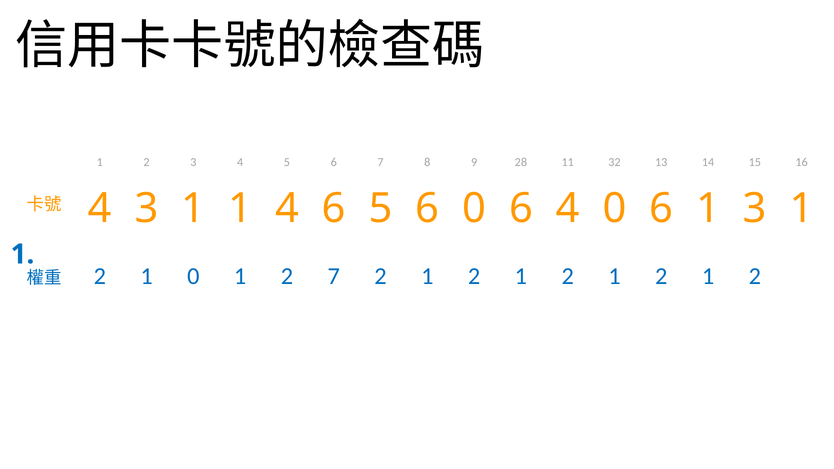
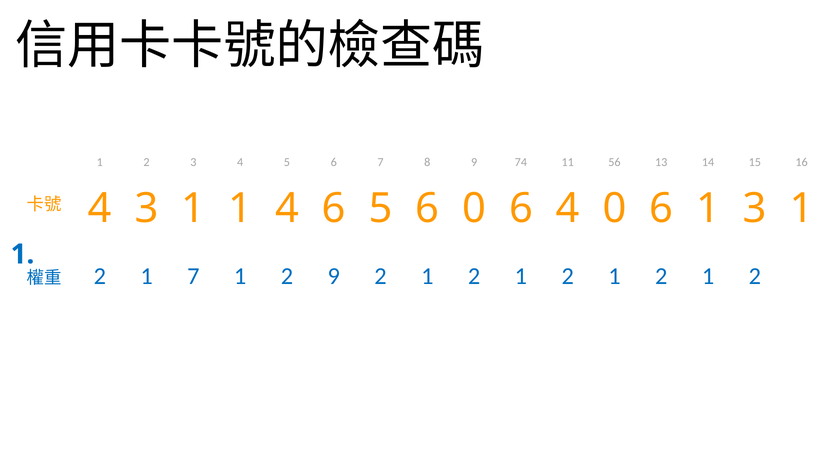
28: 28 -> 74 (521, 162)
32: 32 -> 56 (614, 162)
1 0: 0 -> 7 (193, 276)
2 7: 7 -> 9 (334, 276)
